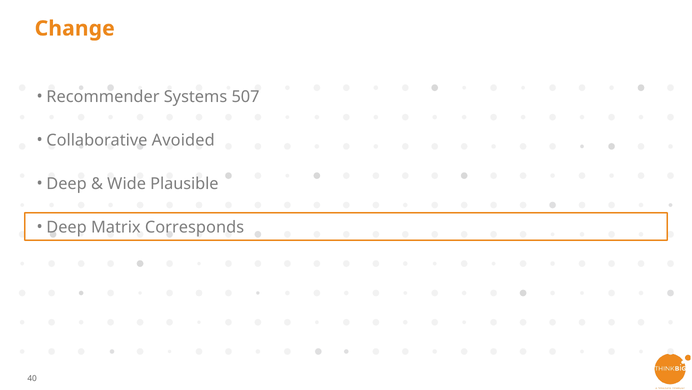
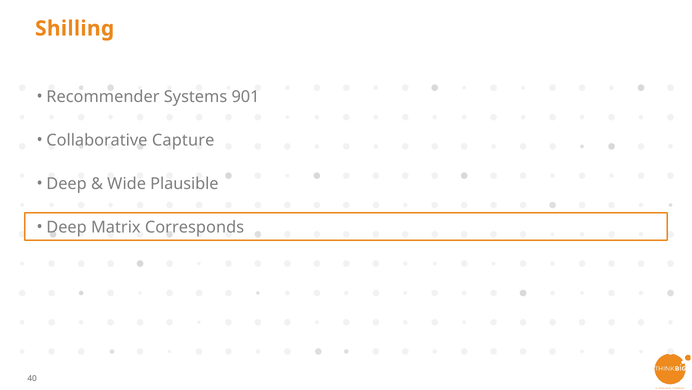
Change: Change -> Shilling (75, 28)
507: 507 -> 901 (246, 96)
Avoided: Avoided -> Capture (183, 140)
